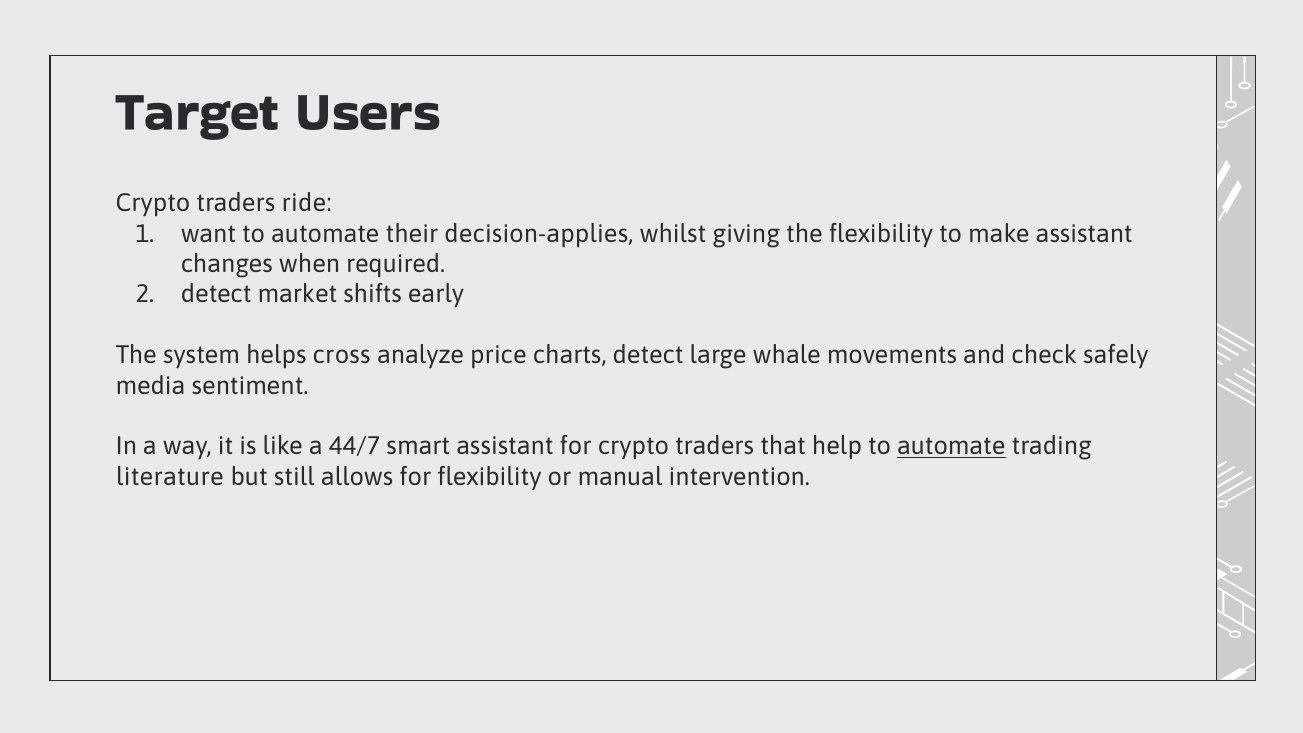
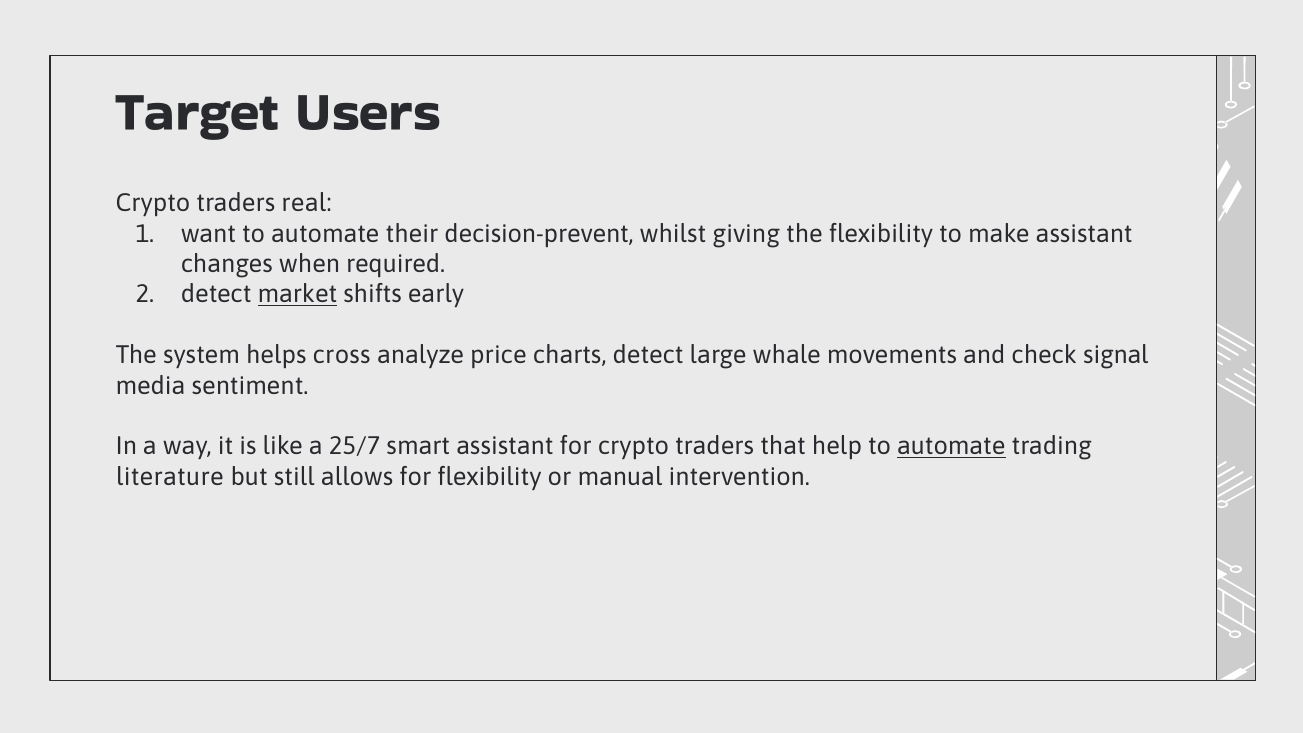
ride: ride -> real (307, 203)
decision-applies: decision-applies -> decision-prevent (539, 234)
market underline: none -> present (297, 295)
safely: safely -> signal (1116, 355)
44/7: 44/7 -> 25/7 (355, 447)
